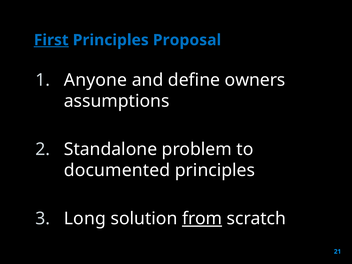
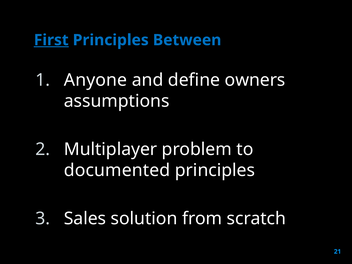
Proposal: Proposal -> Between (187, 40)
Standalone: Standalone -> Multiplayer (111, 149)
Long: Long -> Sales (85, 219)
from underline: present -> none (202, 219)
